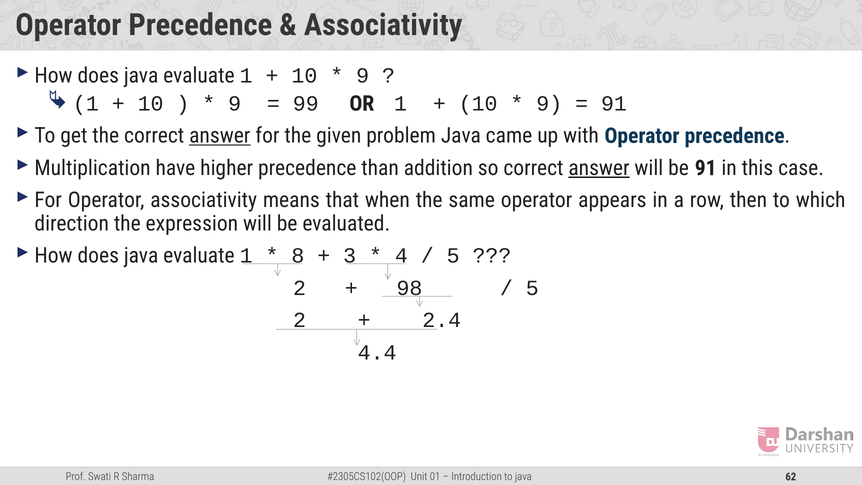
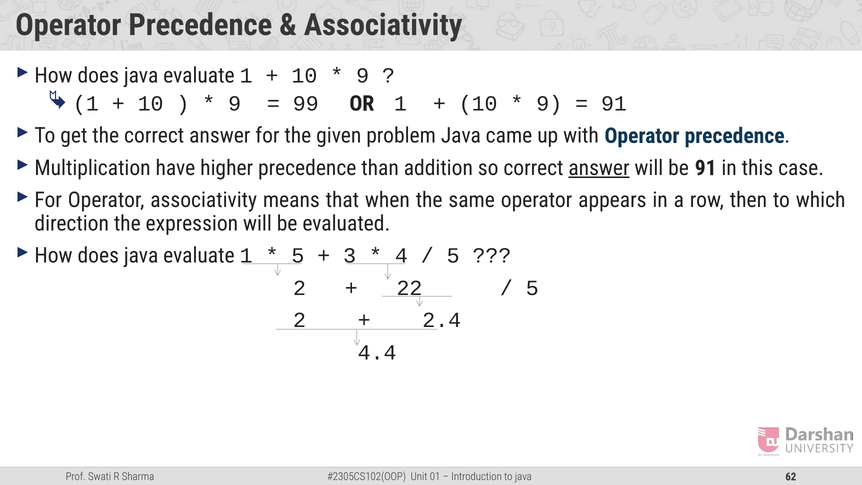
answer underline: present -> none (220, 136)
8: 8 -> 5 (298, 256)
98: 98 -> 22 (409, 288)
